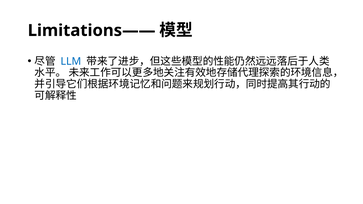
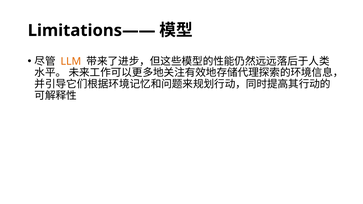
LLM colour: blue -> orange (71, 61)
